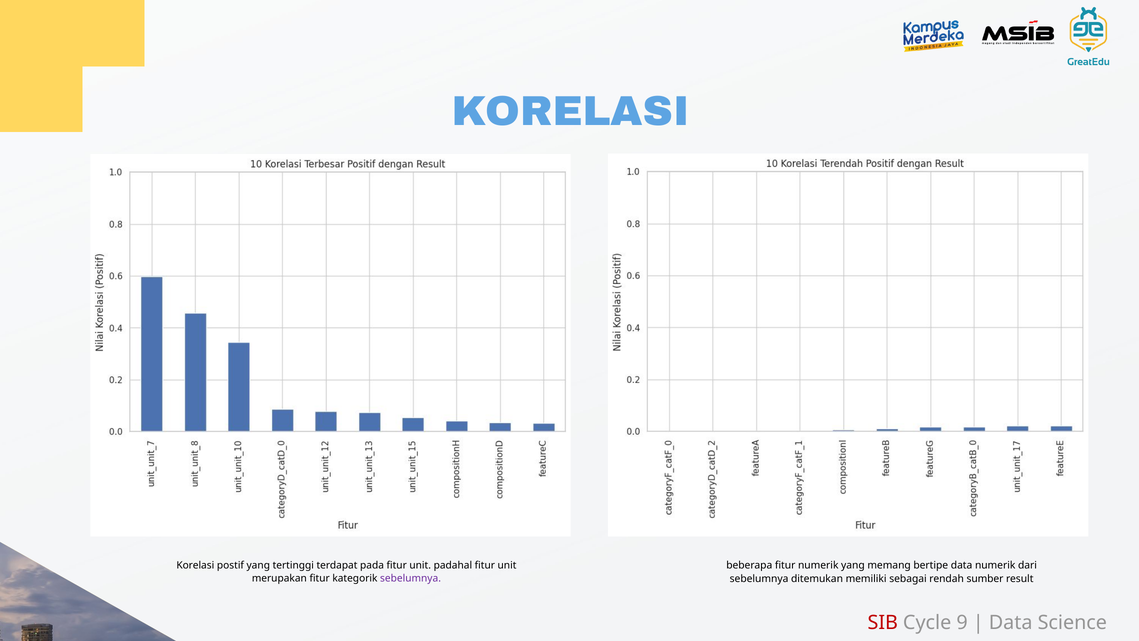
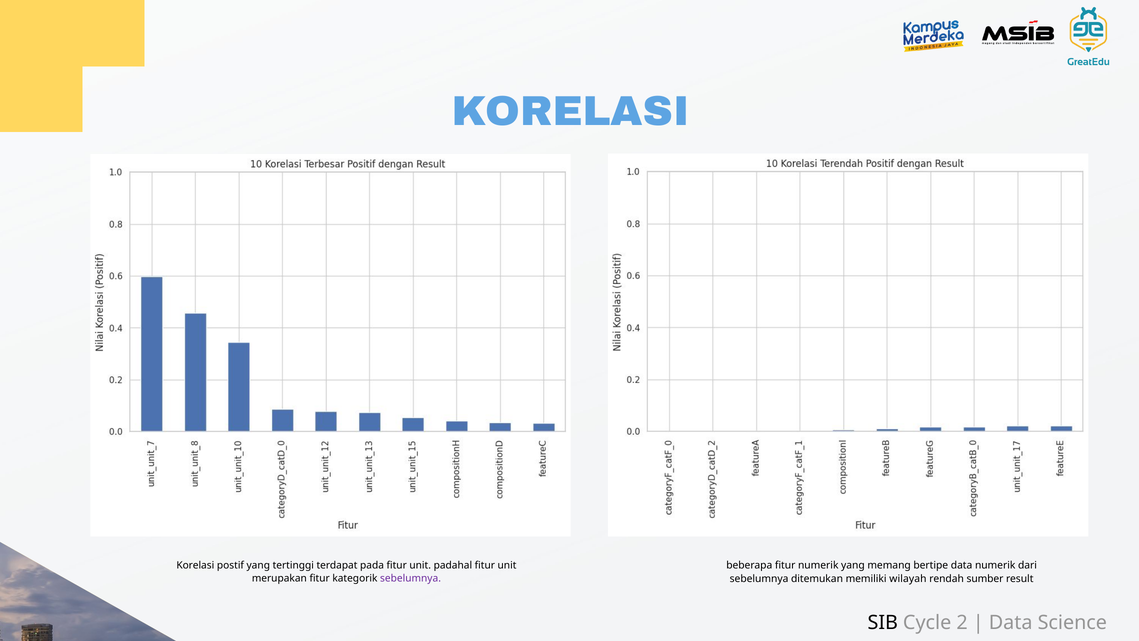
sebagai: sebagai -> wilayah (908, 578)
SIB colour: red -> black (883, 622)
9: 9 -> 2 (962, 622)
